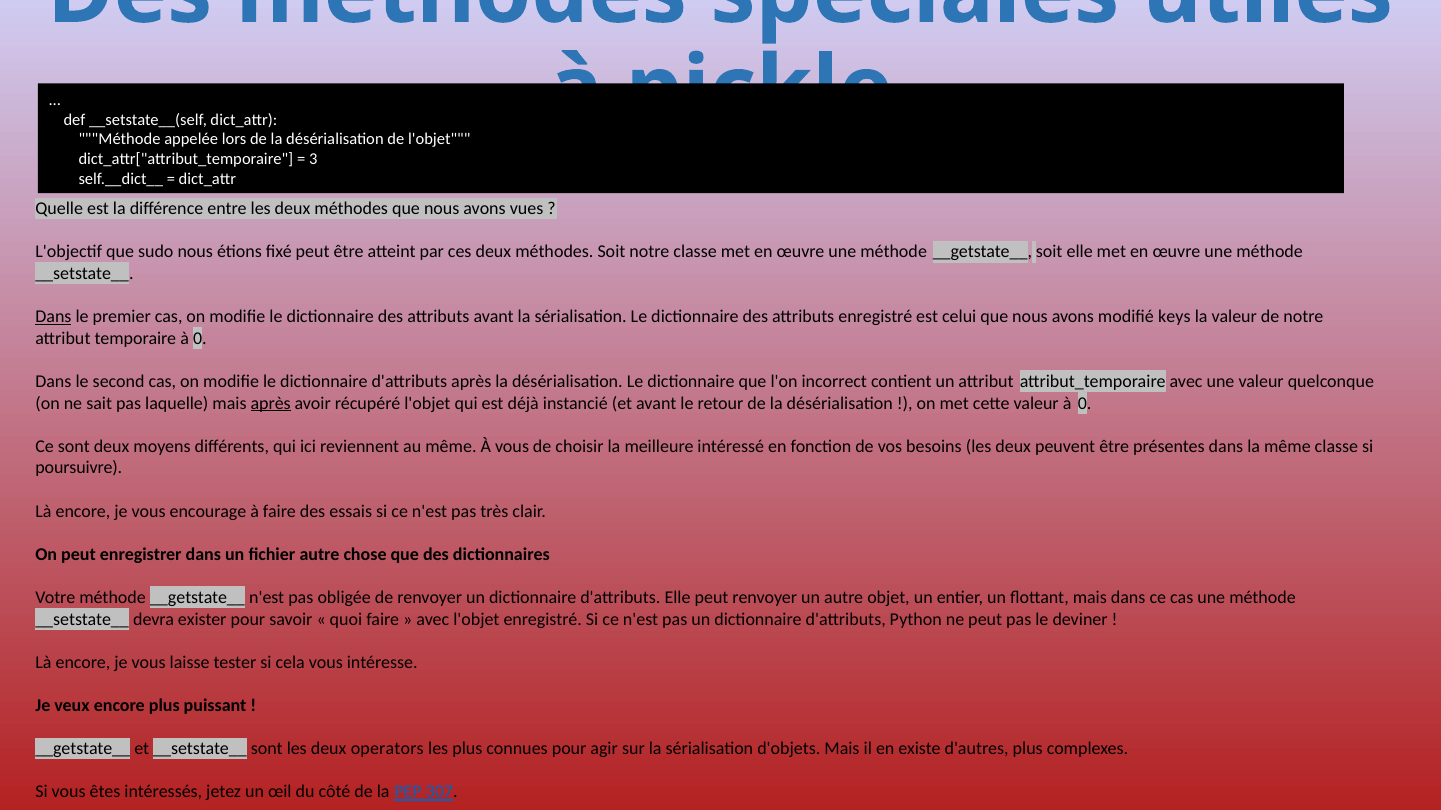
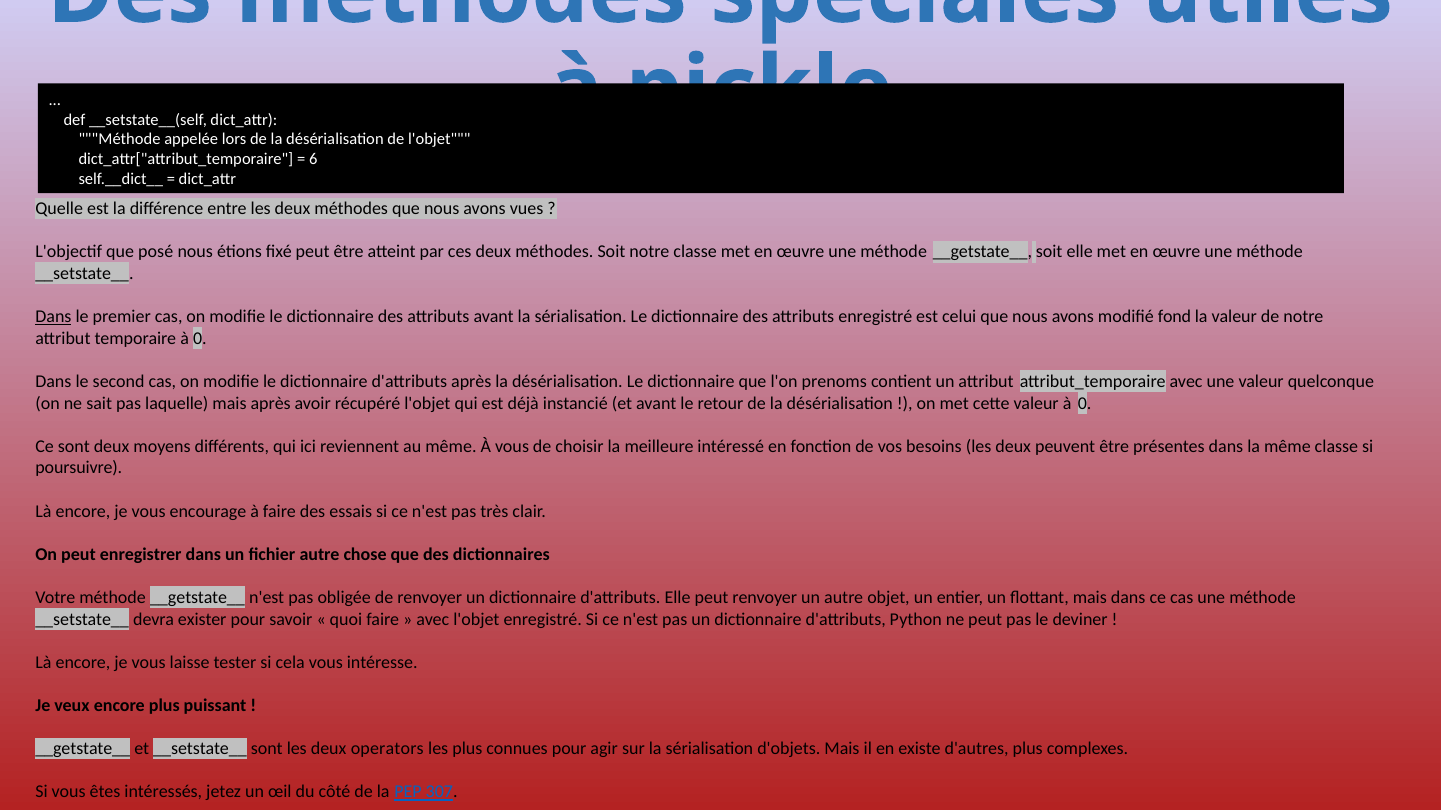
3: 3 -> 6 (313, 159)
sudo: sudo -> posé (156, 252)
keys: keys -> fond (1174, 317)
incorrect: incorrect -> prenoms (834, 382)
après underline: present -> none (271, 403)
